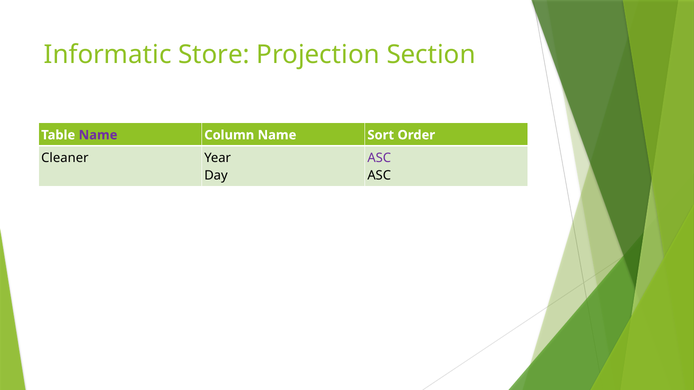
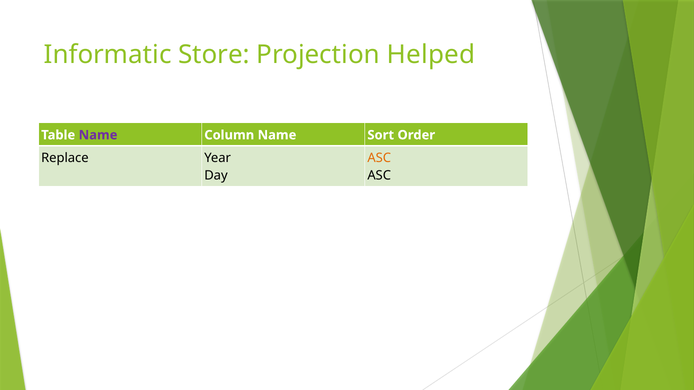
Section: Section -> Helped (431, 55)
Cleaner: Cleaner -> Replace (65, 158)
ASC colour: purple -> orange (379, 158)
